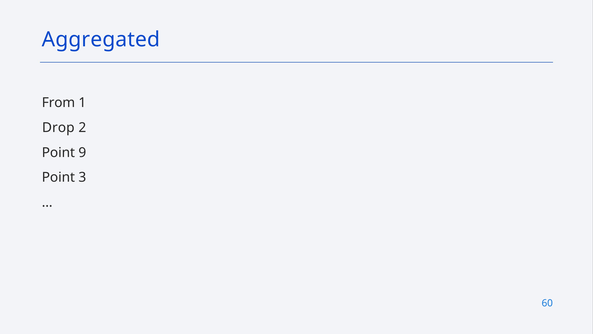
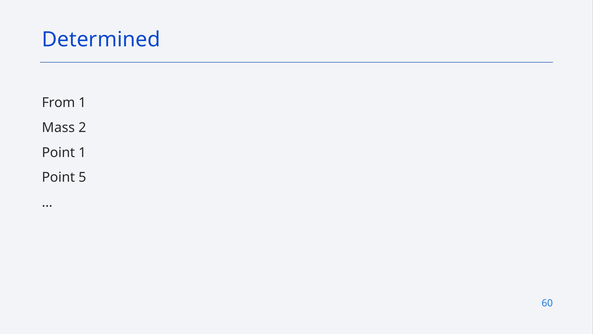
Aggregated: Aggregated -> Determined (101, 40)
Drop: Drop -> Mass (58, 127)
Point 9: 9 -> 1 (82, 152)
3: 3 -> 5 (82, 177)
